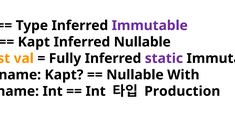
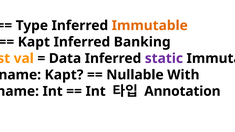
Immutable colour: purple -> orange (150, 26)
Inferred Nullable: Nullable -> Banking (142, 42)
Fully: Fully -> Data (65, 58)
Production: Production -> Annotation (182, 91)
